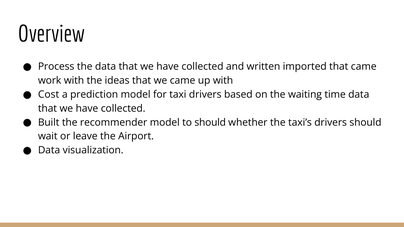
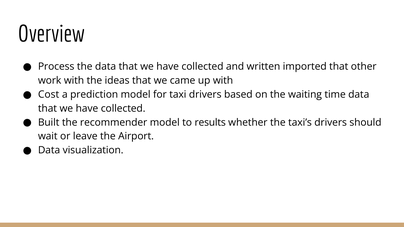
that came: came -> other (364, 67)
to should: should -> results (210, 122)
